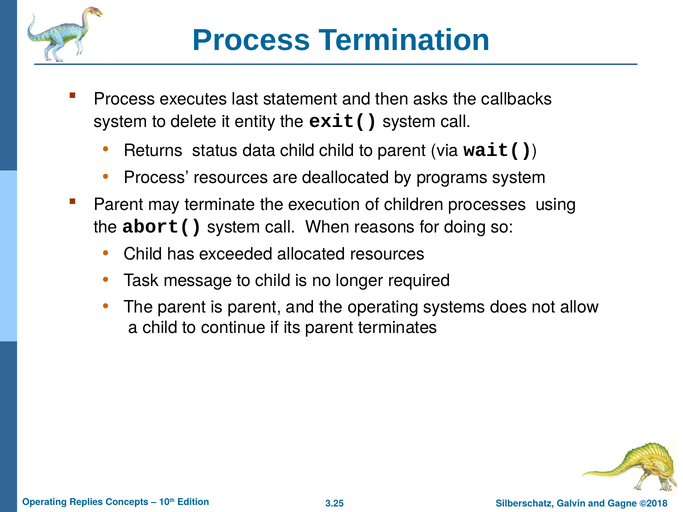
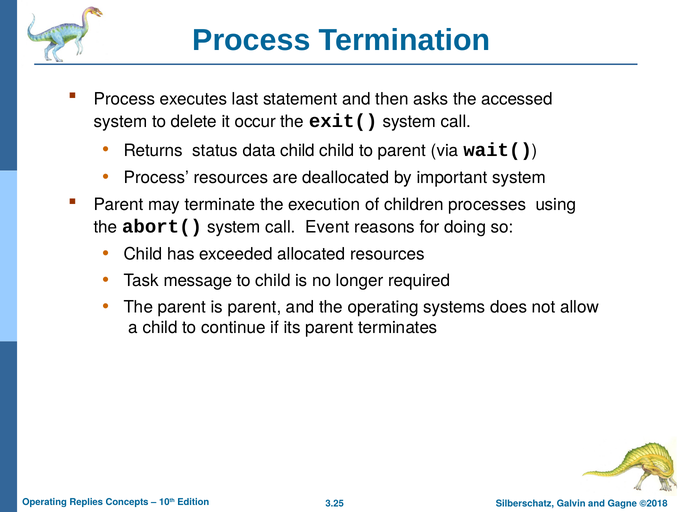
callbacks: callbacks -> accessed (517, 99)
entity: entity -> occur (255, 122)
programs: programs -> important (452, 178)
When: When -> Event (327, 227)
